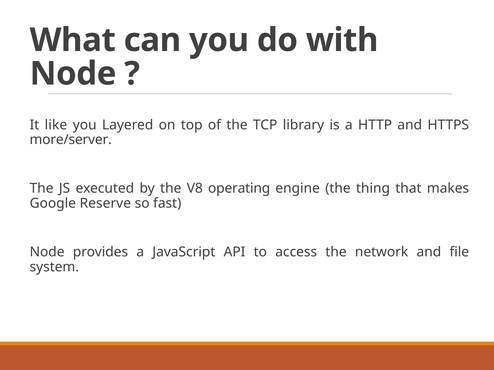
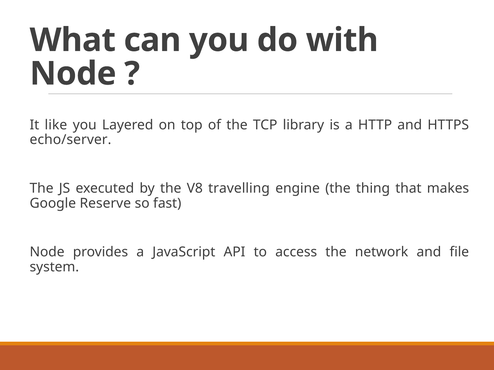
more/server: more/server -> echo/server (71, 140)
operating: operating -> travelling (239, 189)
